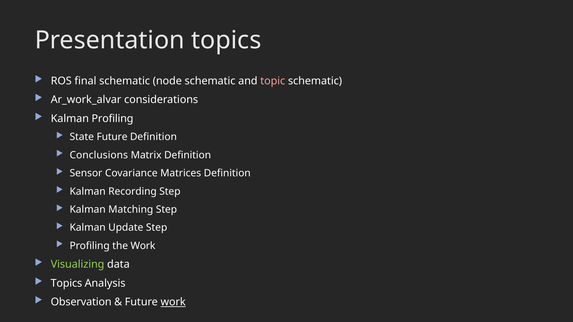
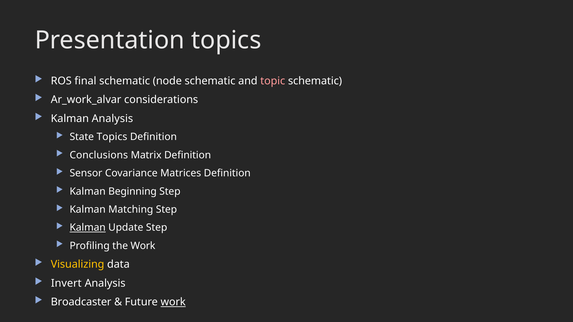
Kalman Profiling: Profiling -> Analysis (112, 119)
State Future: Future -> Topics (112, 137)
Recording: Recording -> Beginning (133, 192)
Kalman underline: none -> present (88, 228)
Visualizing colour: light green -> yellow (78, 265)
Topics: Topics -> Invert (66, 283)
Observation: Observation -> Broadcaster (81, 302)
